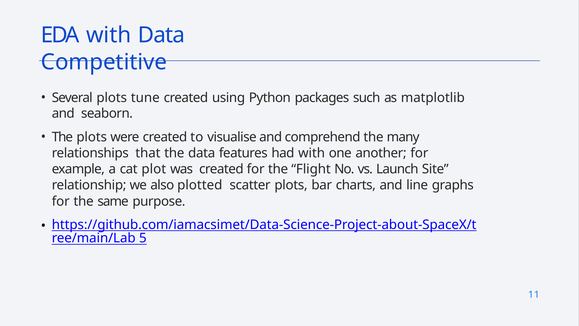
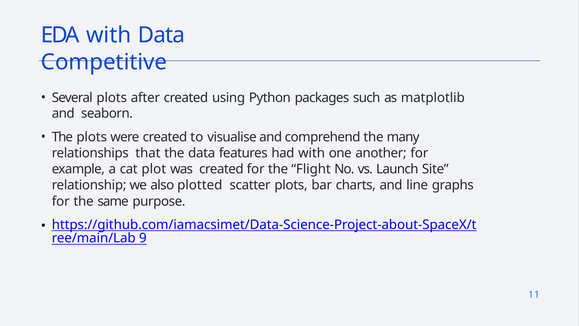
tune: tune -> after (145, 98)
5: 5 -> 9 (143, 238)
